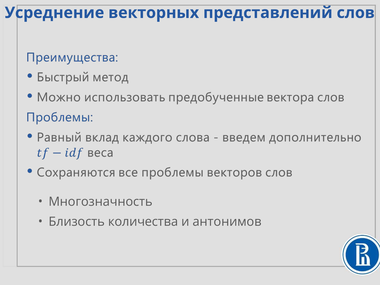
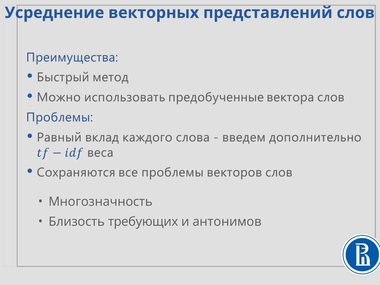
количества: количества -> требующих (143, 222)
